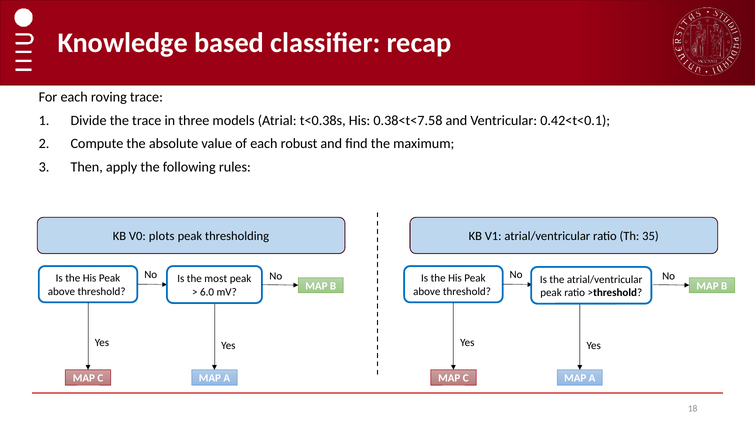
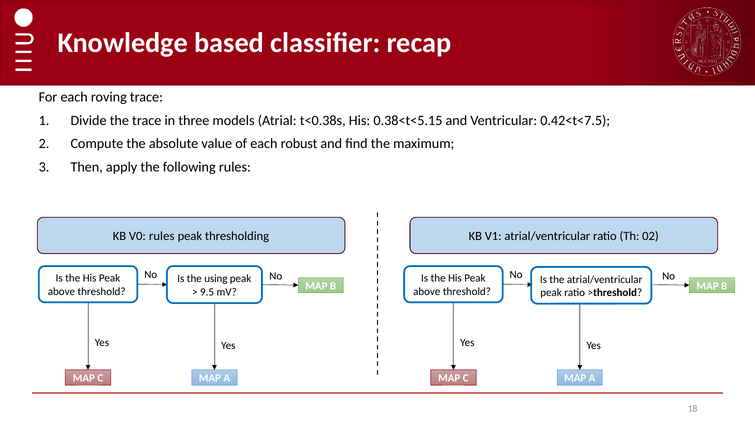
0.38<t<7.58: 0.38<t<7.58 -> 0.38<t<5.15 (408, 120)
0.42<t<0.1: 0.42<t<0.1 -> 0.42<t<7.5 (575, 120)
V0 plots: plots -> rules (162, 236)
35: 35 -> 02 (650, 236)
most: most -> using (216, 279)
6.0: 6.0 -> 9.5 (207, 292)
